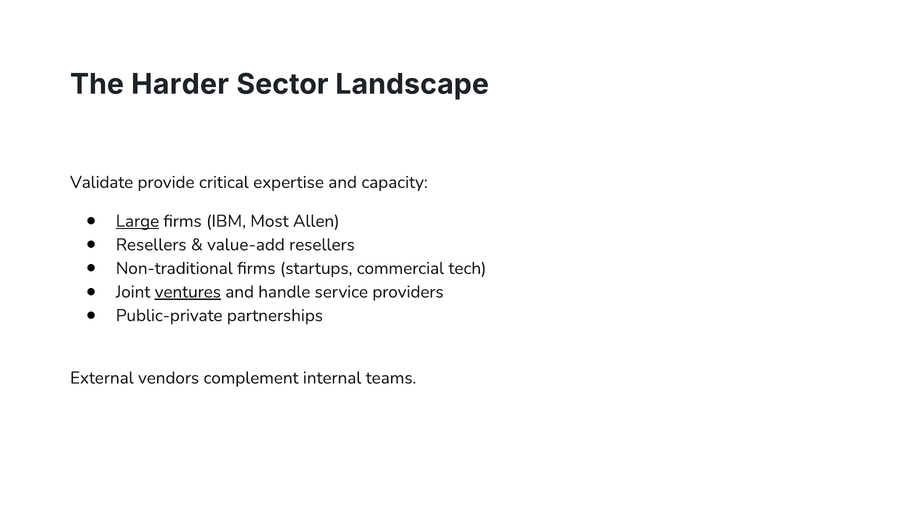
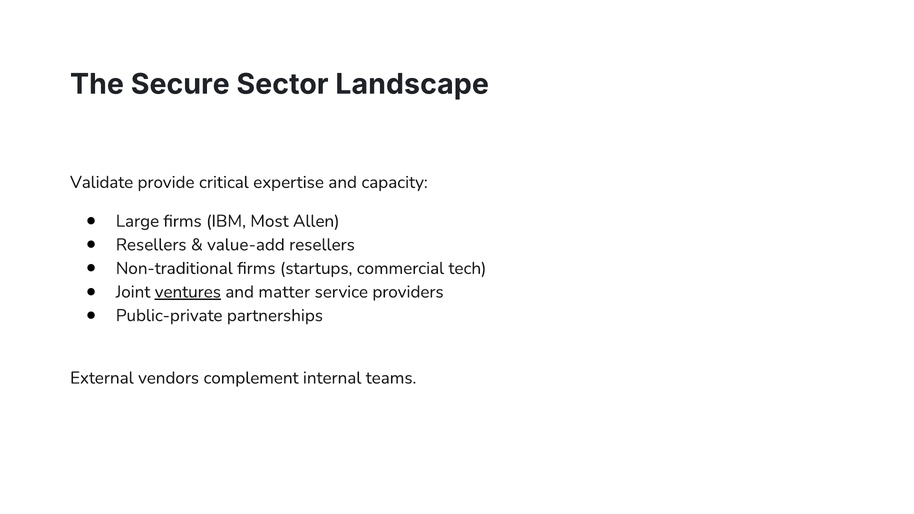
Harder: Harder -> Secure (180, 84)
Large underline: present -> none (137, 221)
handle: handle -> matter (284, 292)
